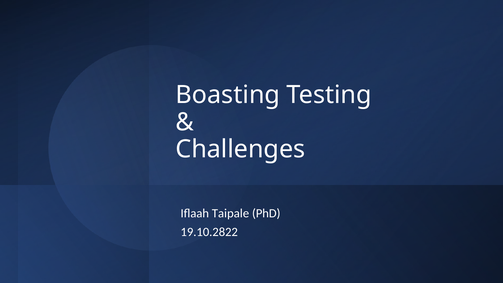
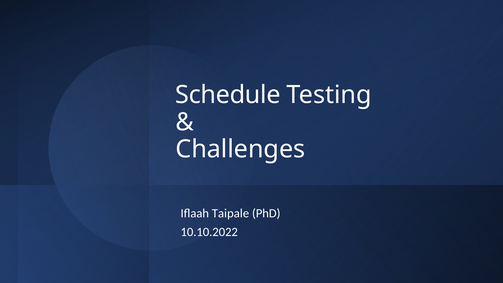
Boasting: Boasting -> Schedule (228, 95)
19.10.2822: 19.10.2822 -> 10.10.2022 (209, 232)
